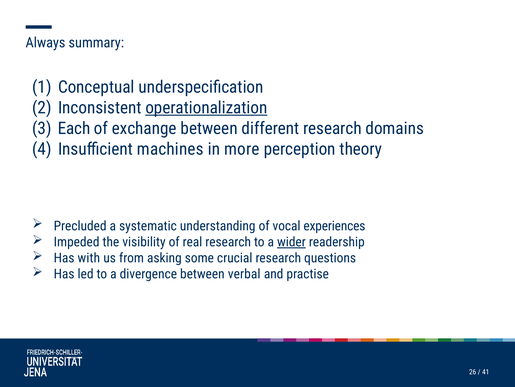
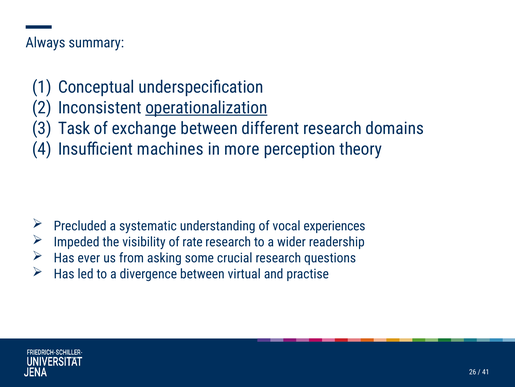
Each: Each -> Task (74, 128)
real: real -> rate (193, 242)
wider underline: present -> none (291, 242)
with: with -> ever (89, 258)
verbal: verbal -> virtual (244, 274)
